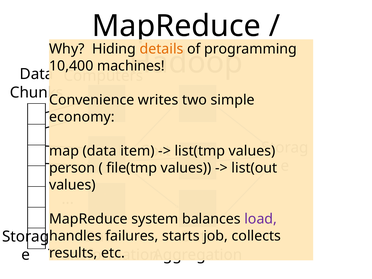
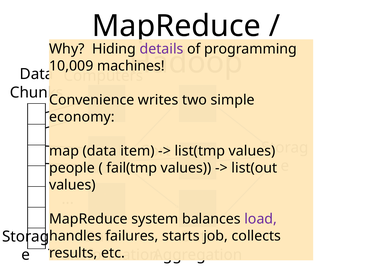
details colour: orange -> purple (162, 49)
10,400: 10,400 -> 10,009 (71, 66)
person: person -> people (72, 168)
file(tmp: file(tmp -> fail(tmp (132, 168)
